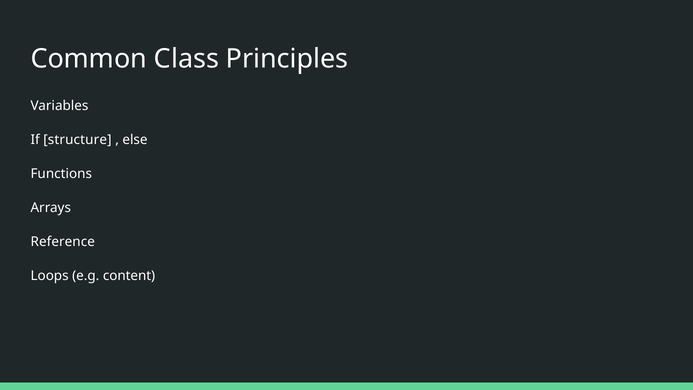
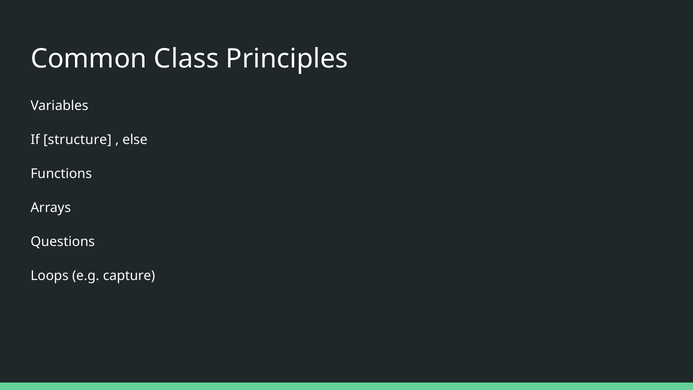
Reference: Reference -> Questions (63, 242)
content: content -> capture (129, 276)
